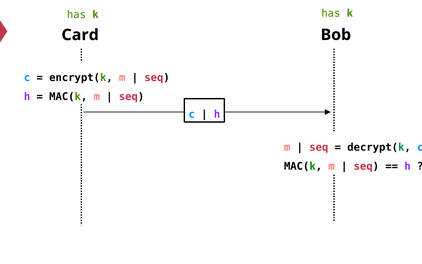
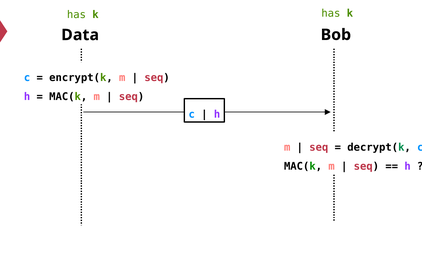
Card: Card -> Data (80, 35)
